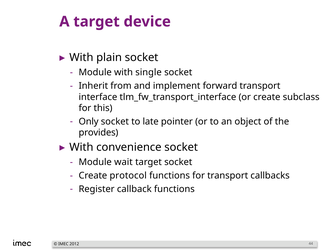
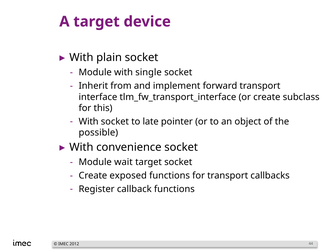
Only: Only -> With (89, 121)
provides: provides -> possible (98, 132)
protocol: protocol -> exposed (128, 175)
